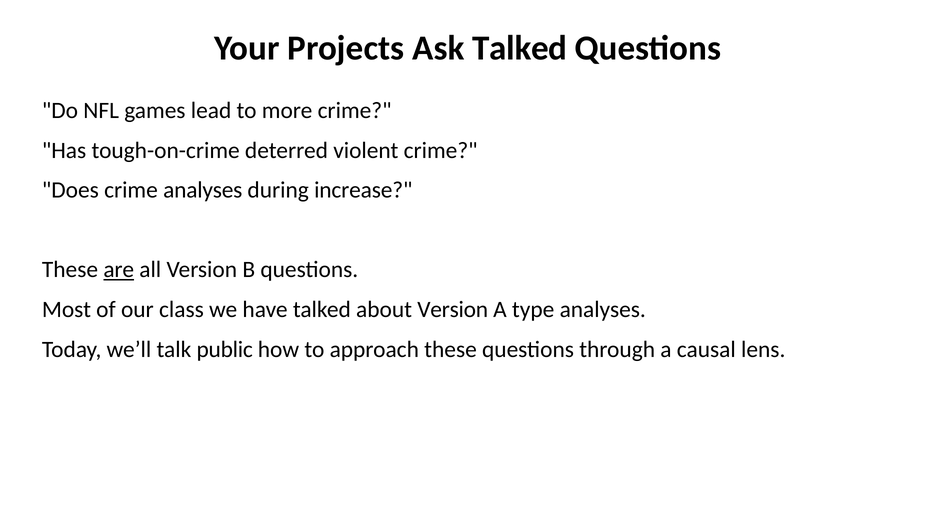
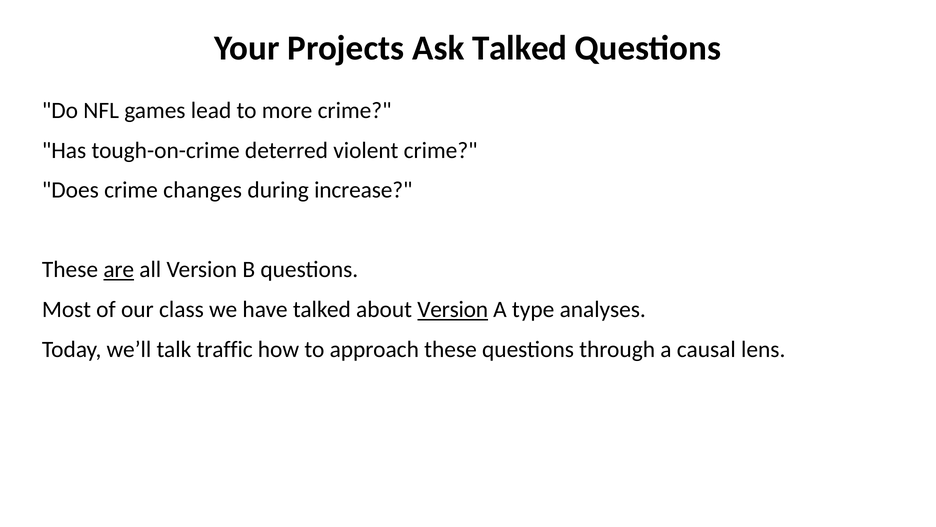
crime analyses: analyses -> changes (203, 190)
Version underline: none -> present (453, 309)
public: public -> traffic (225, 349)
